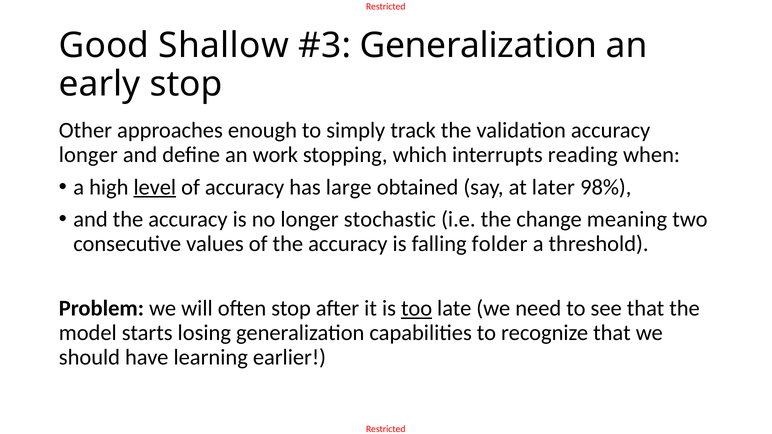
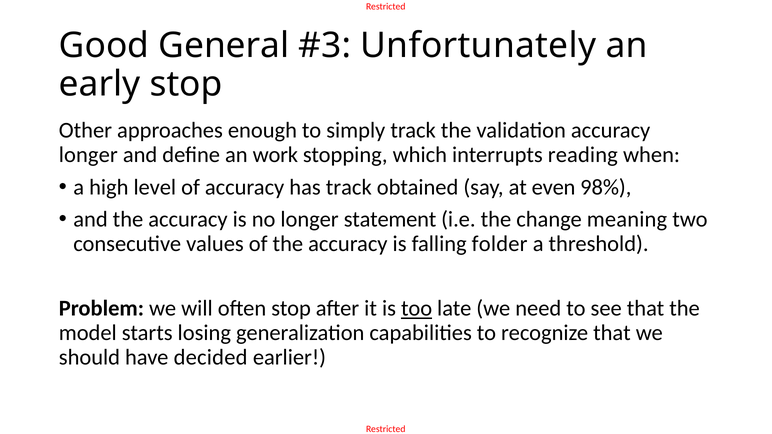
Shallow: Shallow -> General (224, 46)
Generalization: Generalization -> Unfortunately (478, 46)
level underline: present -> none (155, 187)
has large: large -> track (349, 187)
later: later -> even (554, 187)
stochastic: stochastic -> statement (390, 220)
learning: learning -> decided (211, 357)
